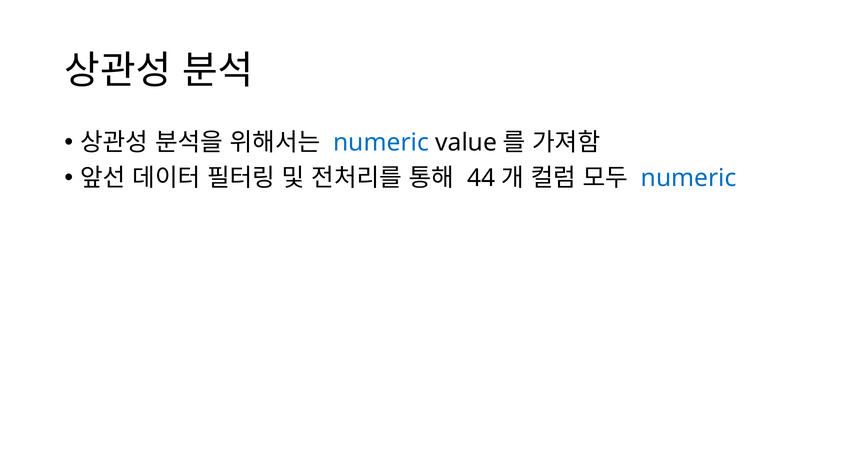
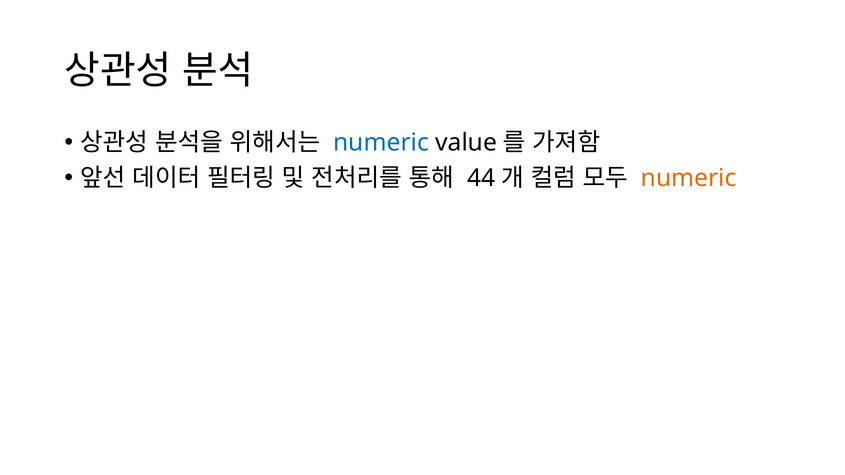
numeric colour: blue -> orange (689, 178)
